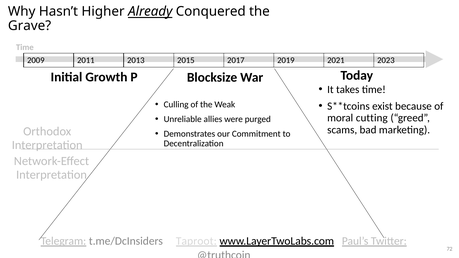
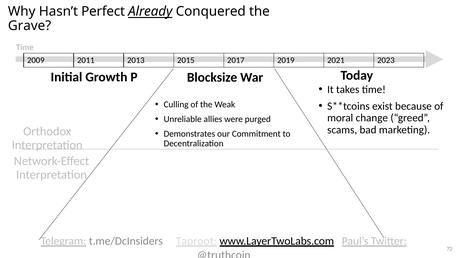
Higher: Higher -> Perfect (103, 11)
cutting: cutting -> change (372, 118)
